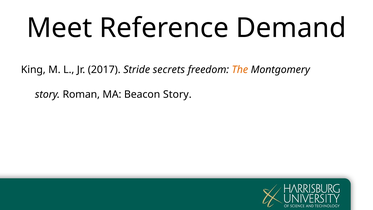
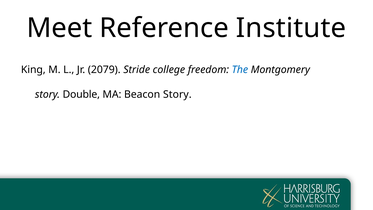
Demand: Demand -> Institute (291, 28)
2017: 2017 -> 2079 (104, 70)
secrets: secrets -> college (169, 70)
The colour: orange -> blue (240, 70)
Roman: Roman -> Double (81, 94)
